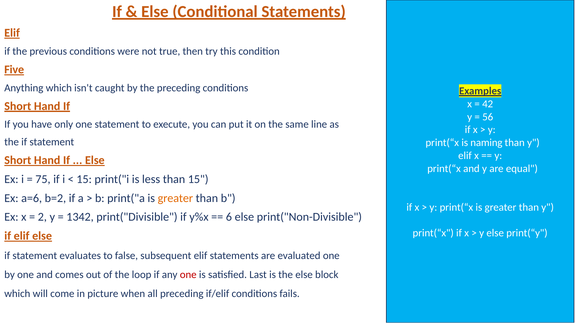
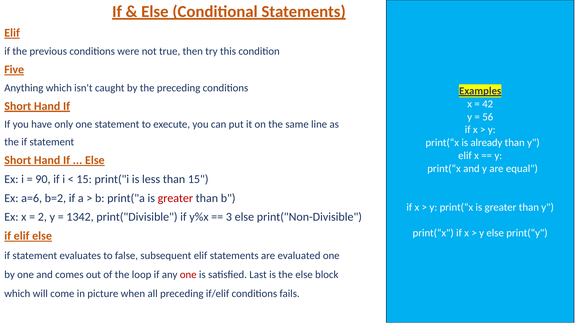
naming: naming -> already (486, 143)
75: 75 -> 90 (43, 179)
greater colour: orange -> red (175, 198)
6: 6 -> 3 (229, 217)
